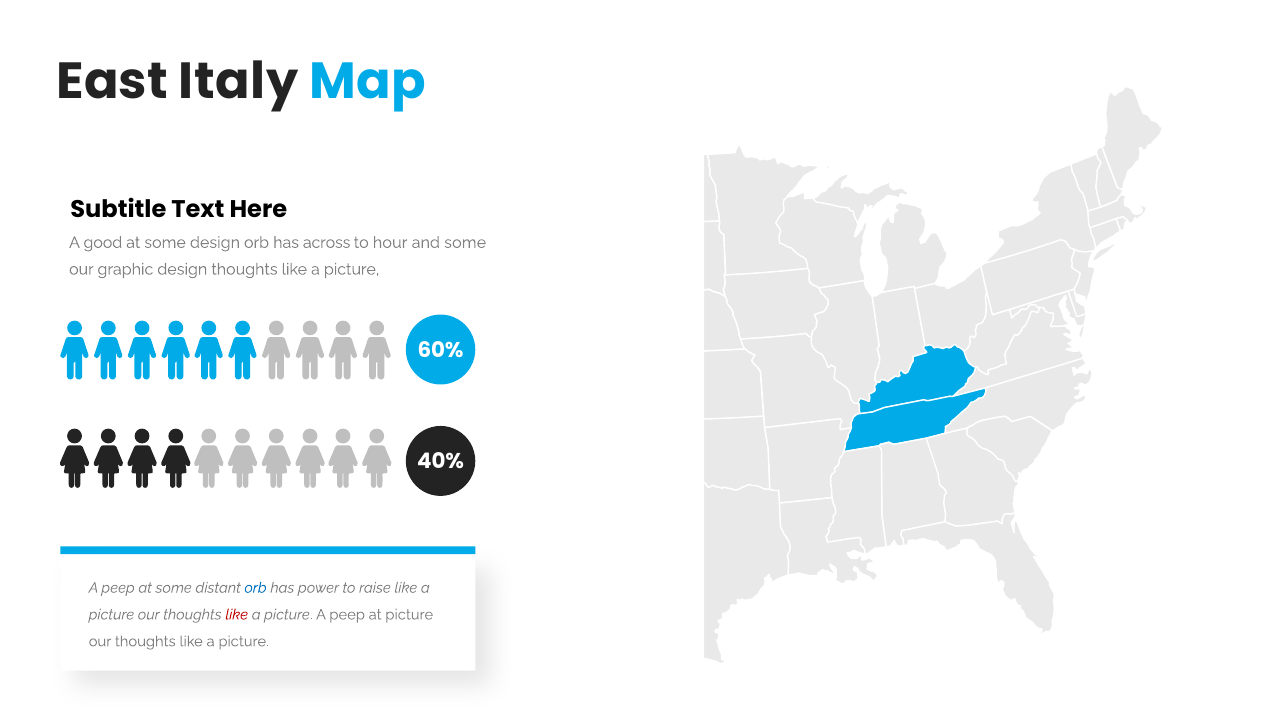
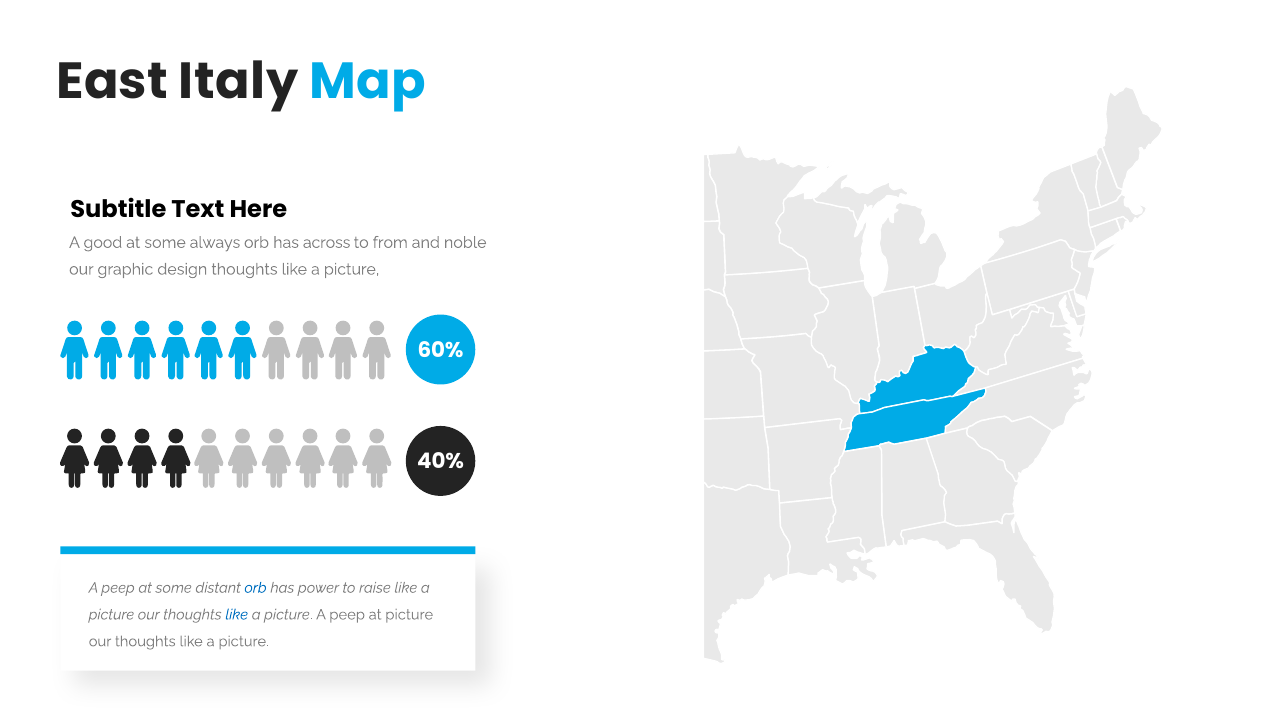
some design: design -> always (215, 243)
hour: hour -> from (390, 243)
and some: some -> noble (465, 243)
like colour: red -> blue (237, 615)
